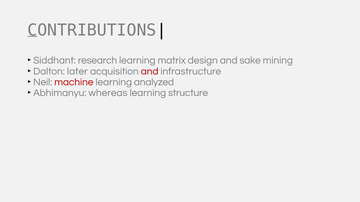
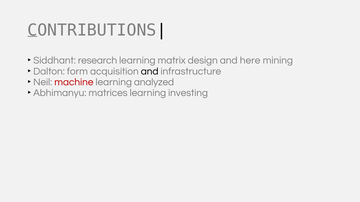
sake: sake -> here (250, 61)
later: later -> form (77, 71)
and colour: red -> black (150, 71)
whereas: whereas -> matrices (108, 93)
structure: structure -> investing (188, 93)
